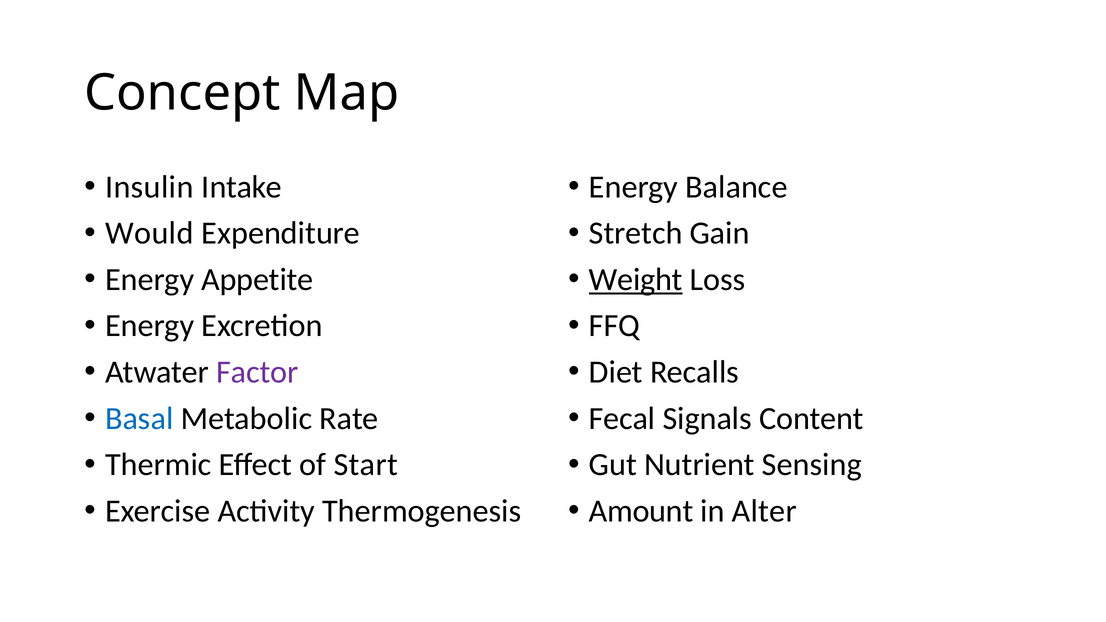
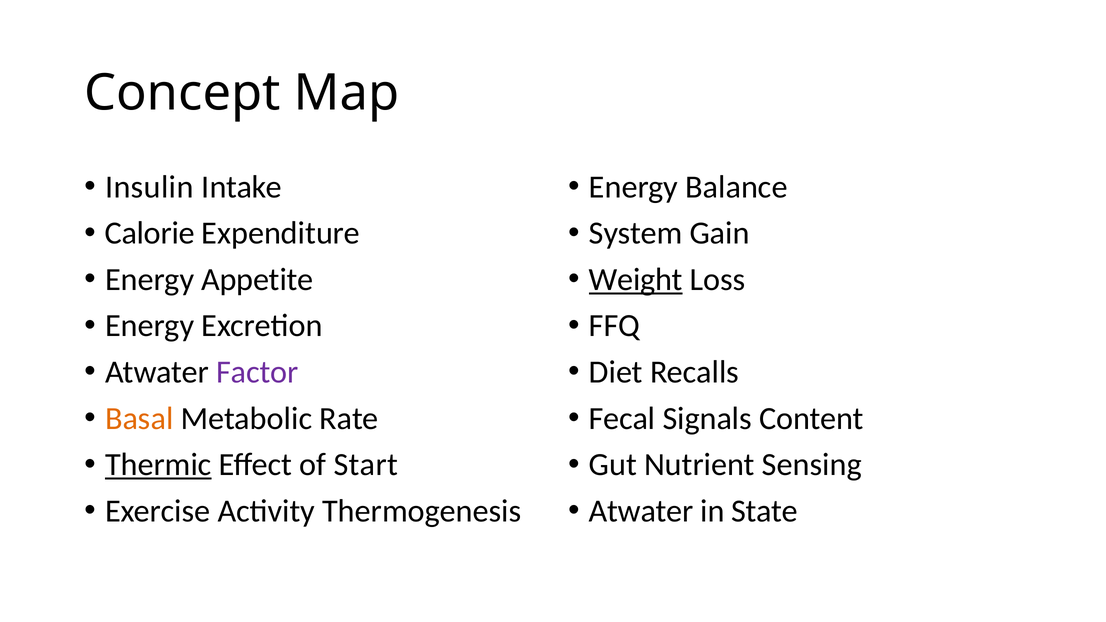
Would: Would -> Calorie (150, 233)
Stretch: Stretch -> System (636, 233)
Basal colour: blue -> orange (139, 418)
Thermic underline: none -> present (158, 465)
Amount: Amount -> Atwater (641, 511)
Alter: Alter -> State (765, 511)
